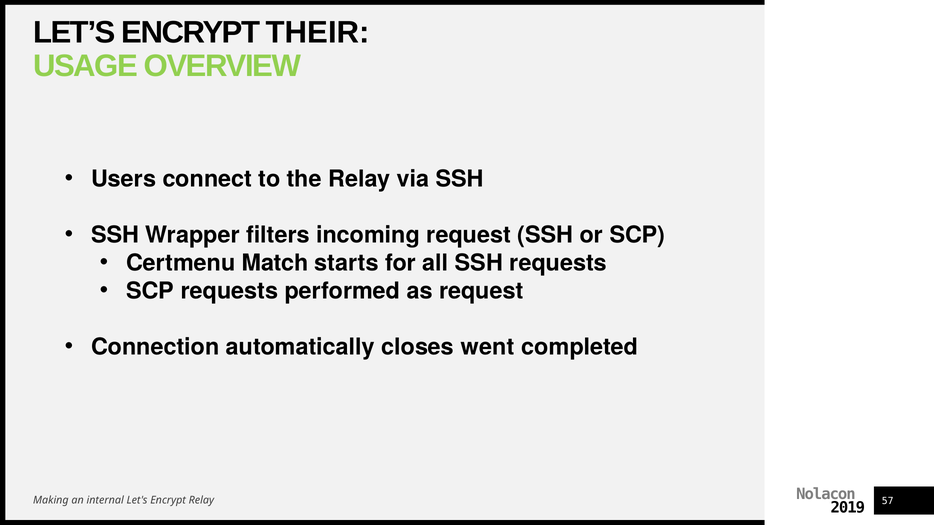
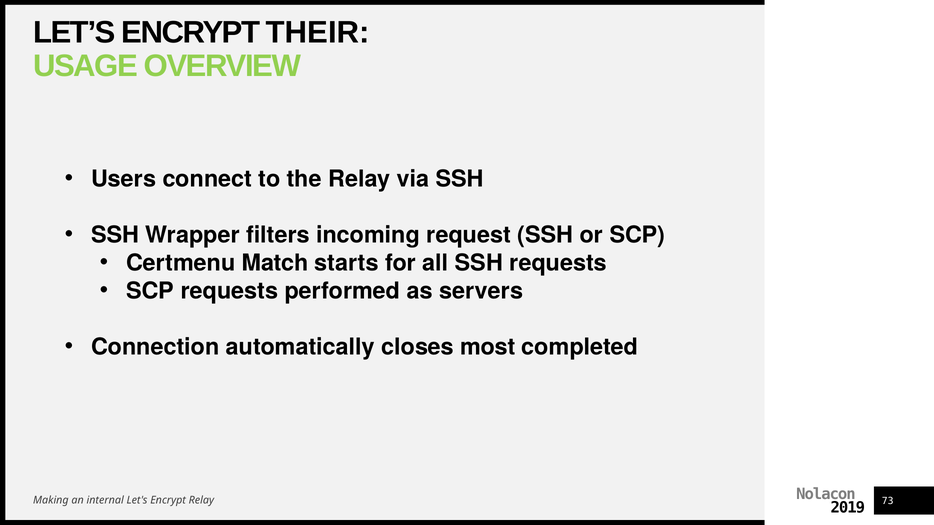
as request: request -> servers (481, 291)
went: went -> most (488, 347)
57: 57 -> 73 (888, 502)
